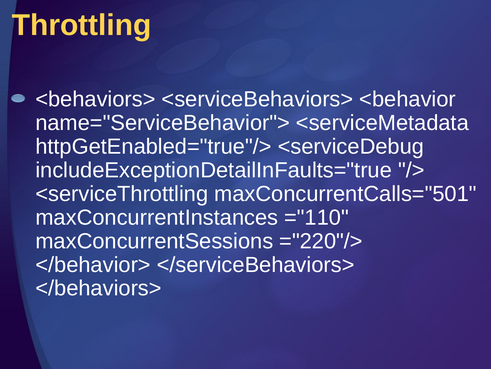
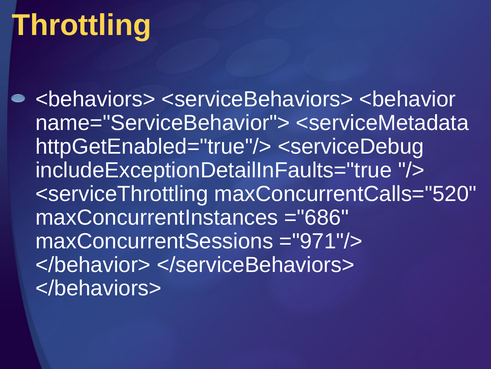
maxConcurrentCalls="501: maxConcurrentCalls="501 -> maxConcurrentCalls="520 (345, 194)
="110: ="110 -> ="686 (317, 217)
="220"/>: ="220"/> -> ="971"/> (321, 241)
